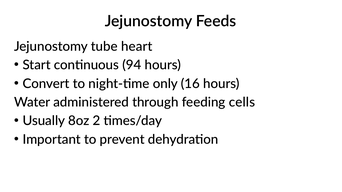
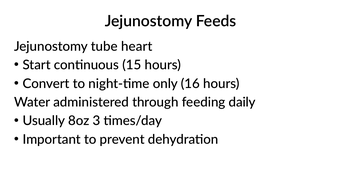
94: 94 -> 15 (132, 65)
cells: cells -> daily (242, 102)
2: 2 -> 3 (96, 121)
